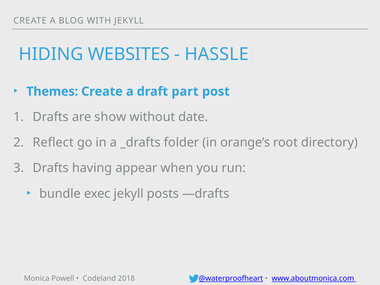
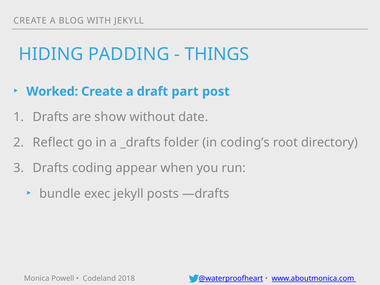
WEBSITES: WEBSITES -> PADDING (129, 54)
HASSLE: HASSLE -> THINGS (217, 54)
Themes: Themes -> Worked (52, 91)
orange’s: orange’s -> coding’s (245, 143)
having: having -> coding (92, 168)
